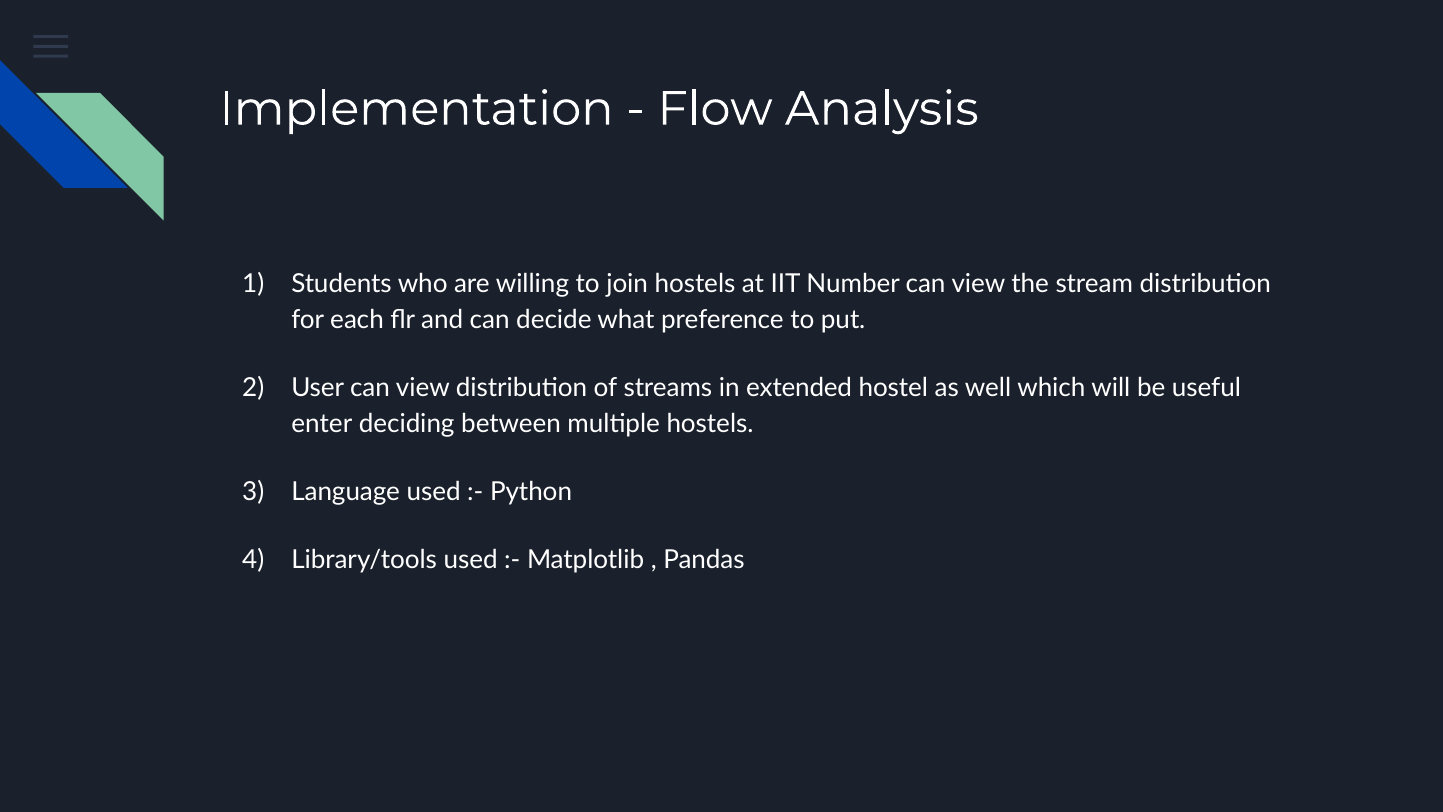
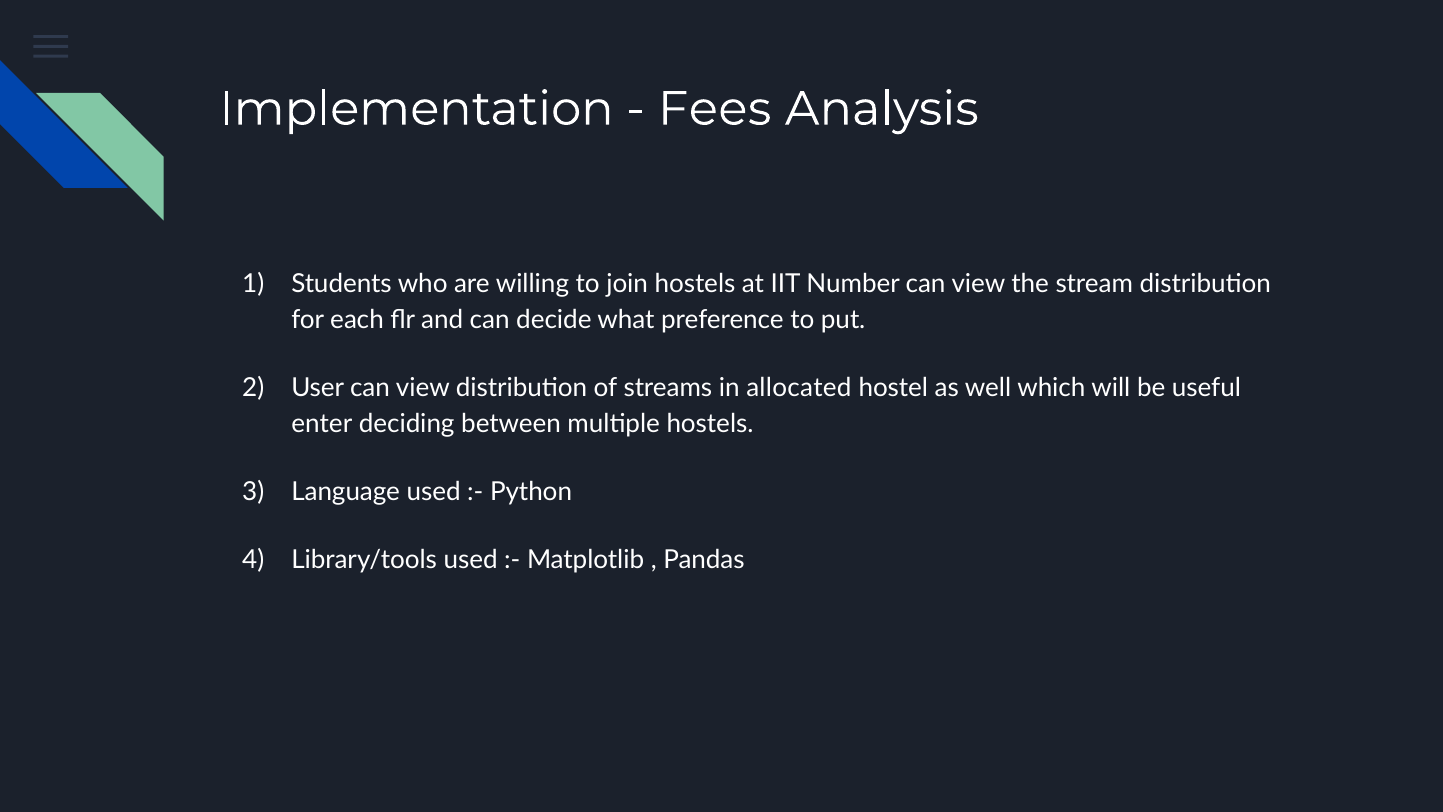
Flow: Flow -> Fees (715, 109)
extended: extended -> allocated (799, 388)
